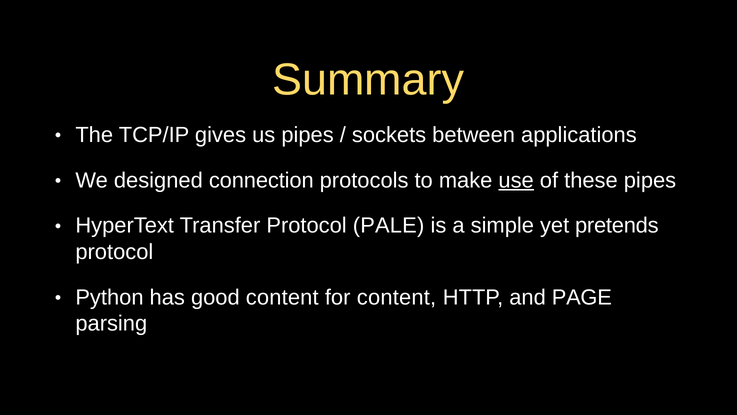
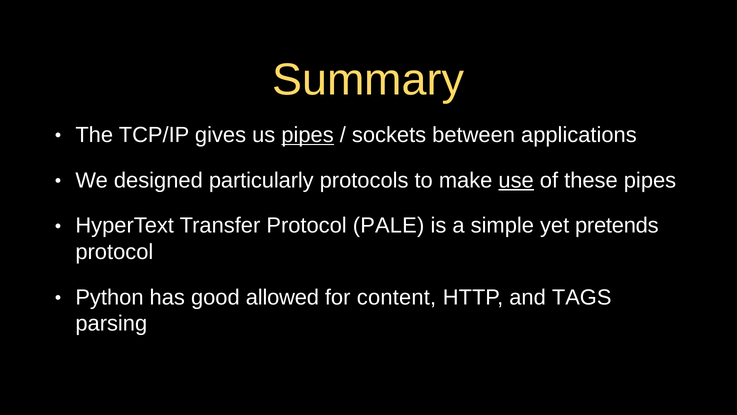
pipes underline: none -> present (308, 135)
connection: connection -> particularly (261, 180)
good content: content -> allowed (282, 297)
PAGE: PAGE -> TAGS (582, 297)
